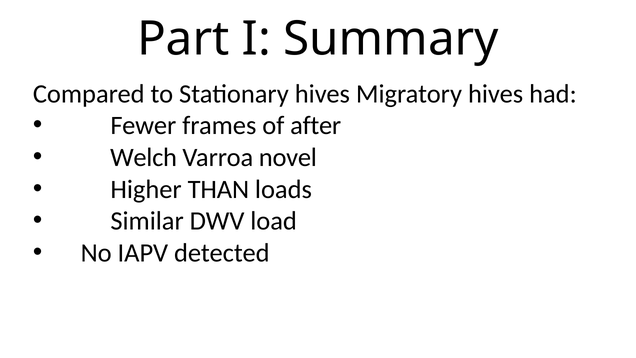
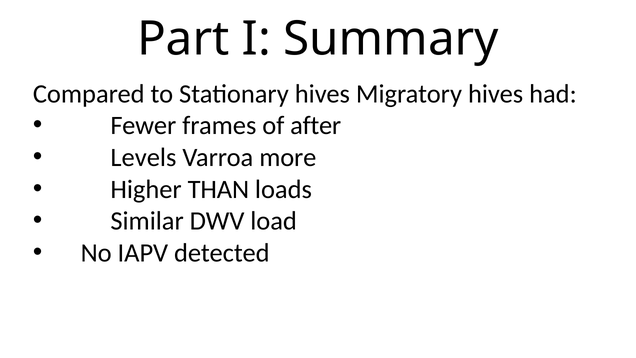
Welch: Welch -> Levels (143, 157)
novel: novel -> more (288, 157)
